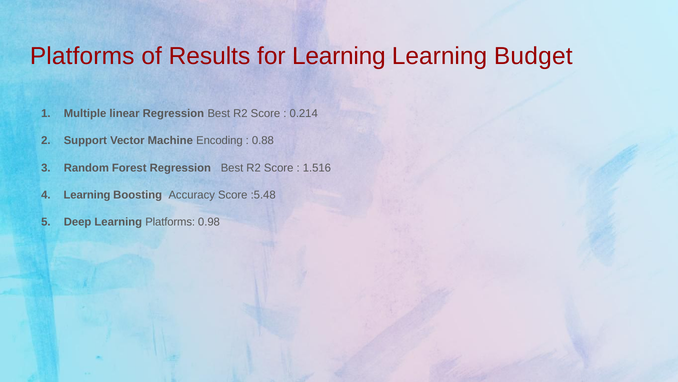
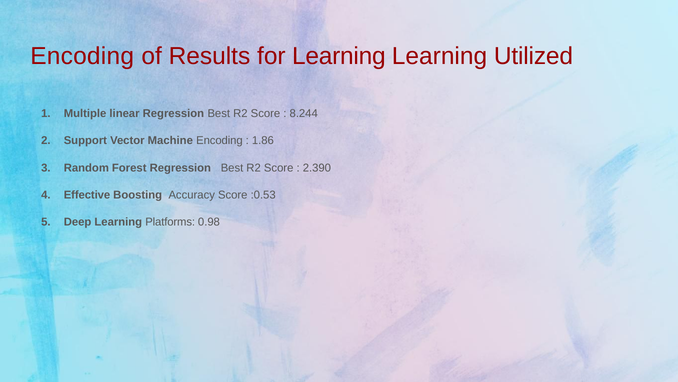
Platforms: Platforms -> Encoding (82, 56)
Budget: Budget -> Utilized (533, 56)
0.214: 0.214 -> 8.244 (304, 113)
0.88: 0.88 -> 1.86 (263, 140)
1.516: 1.516 -> 2.390 (317, 168)
Learning: Learning -> Effective (87, 195)
:5.48: :5.48 -> :0.53 (263, 195)
